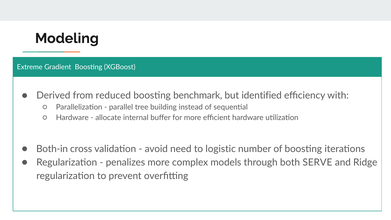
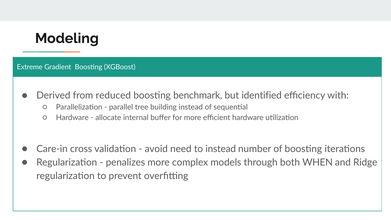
Both-in: Both-in -> Care-in (52, 149)
to logistic: logistic -> instead (221, 149)
SERVE: SERVE -> WHEN (318, 162)
